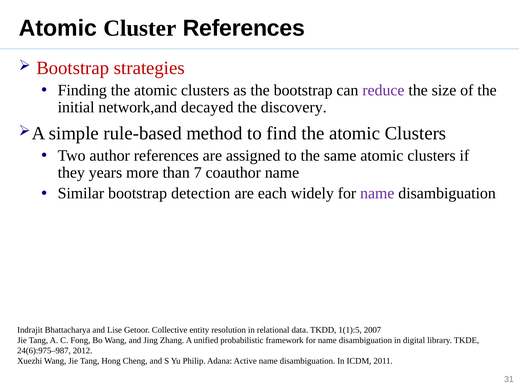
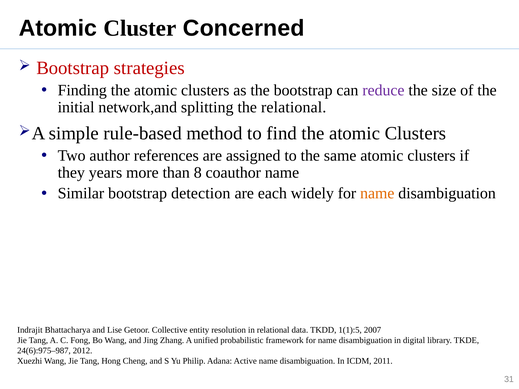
Cluster References: References -> Concerned (244, 28)
decayed: decayed -> splitting (207, 107)
the discovery: discovery -> relational (294, 107)
7: 7 -> 8 (198, 173)
name colour: purple -> orange (377, 193)
